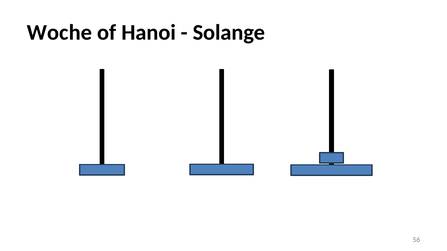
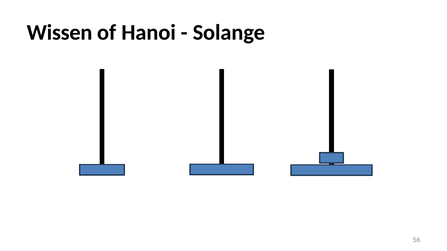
Woche: Woche -> Wissen (60, 33)
